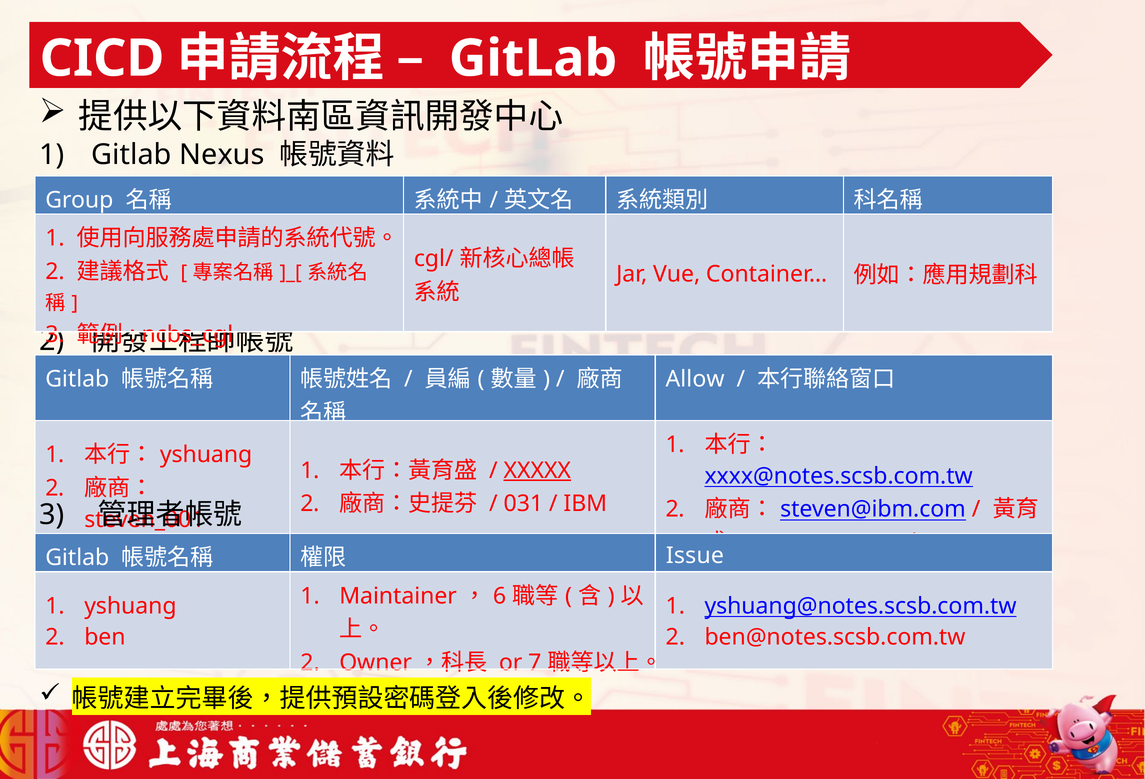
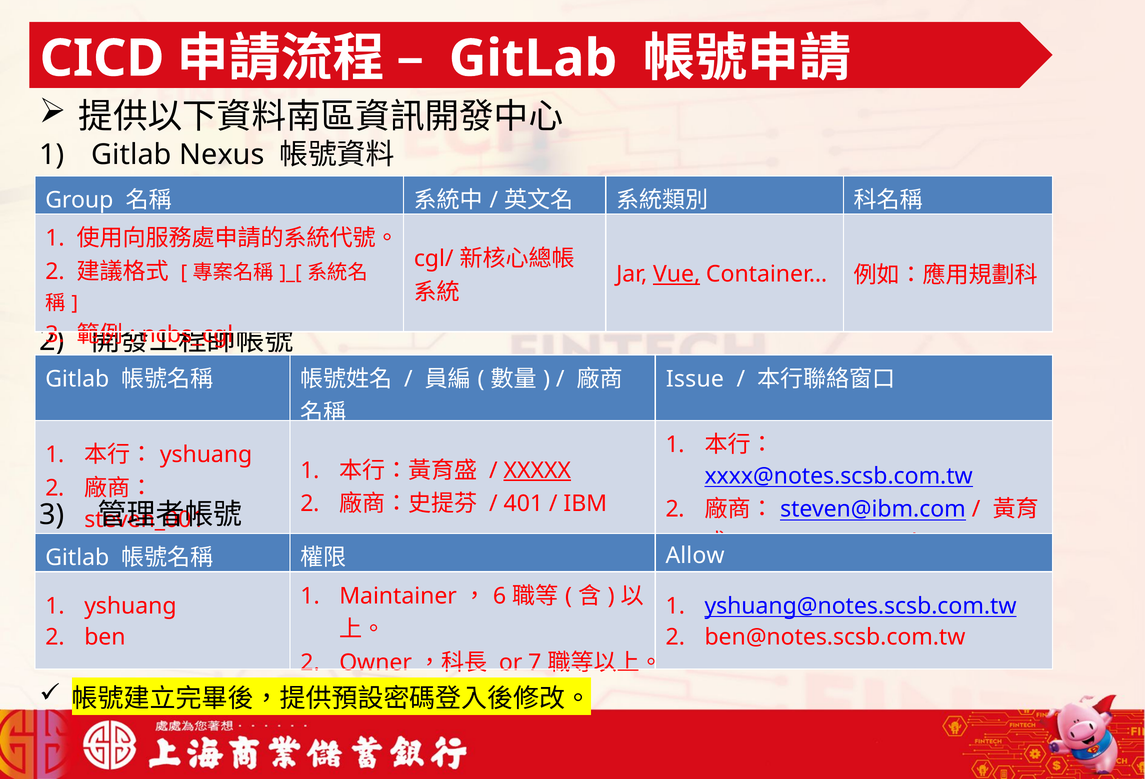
Vue underline: none -> present (677, 274)
Allow: Allow -> Issue (695, 379)
031: 031 -> 401 (523, 504)
Issue: Issue -> Allow (695, 556)
